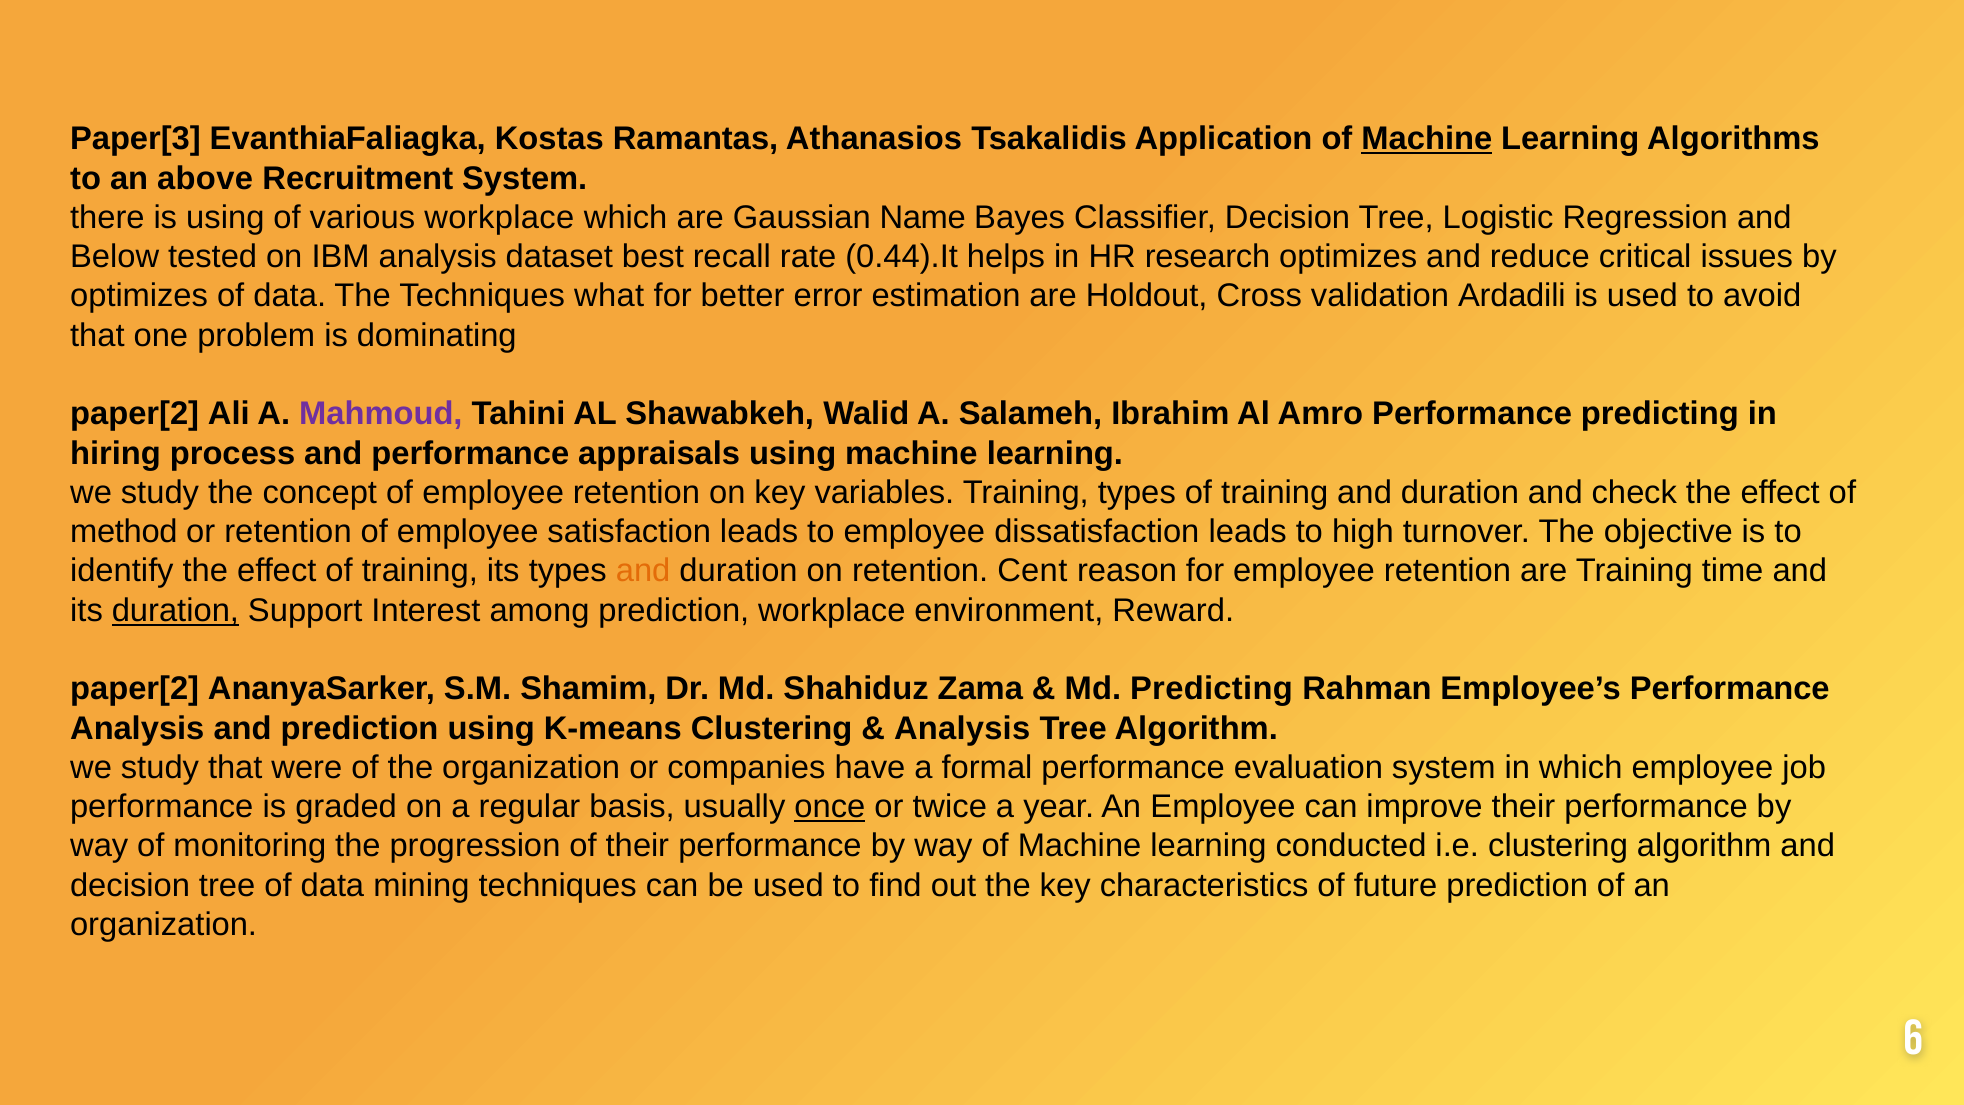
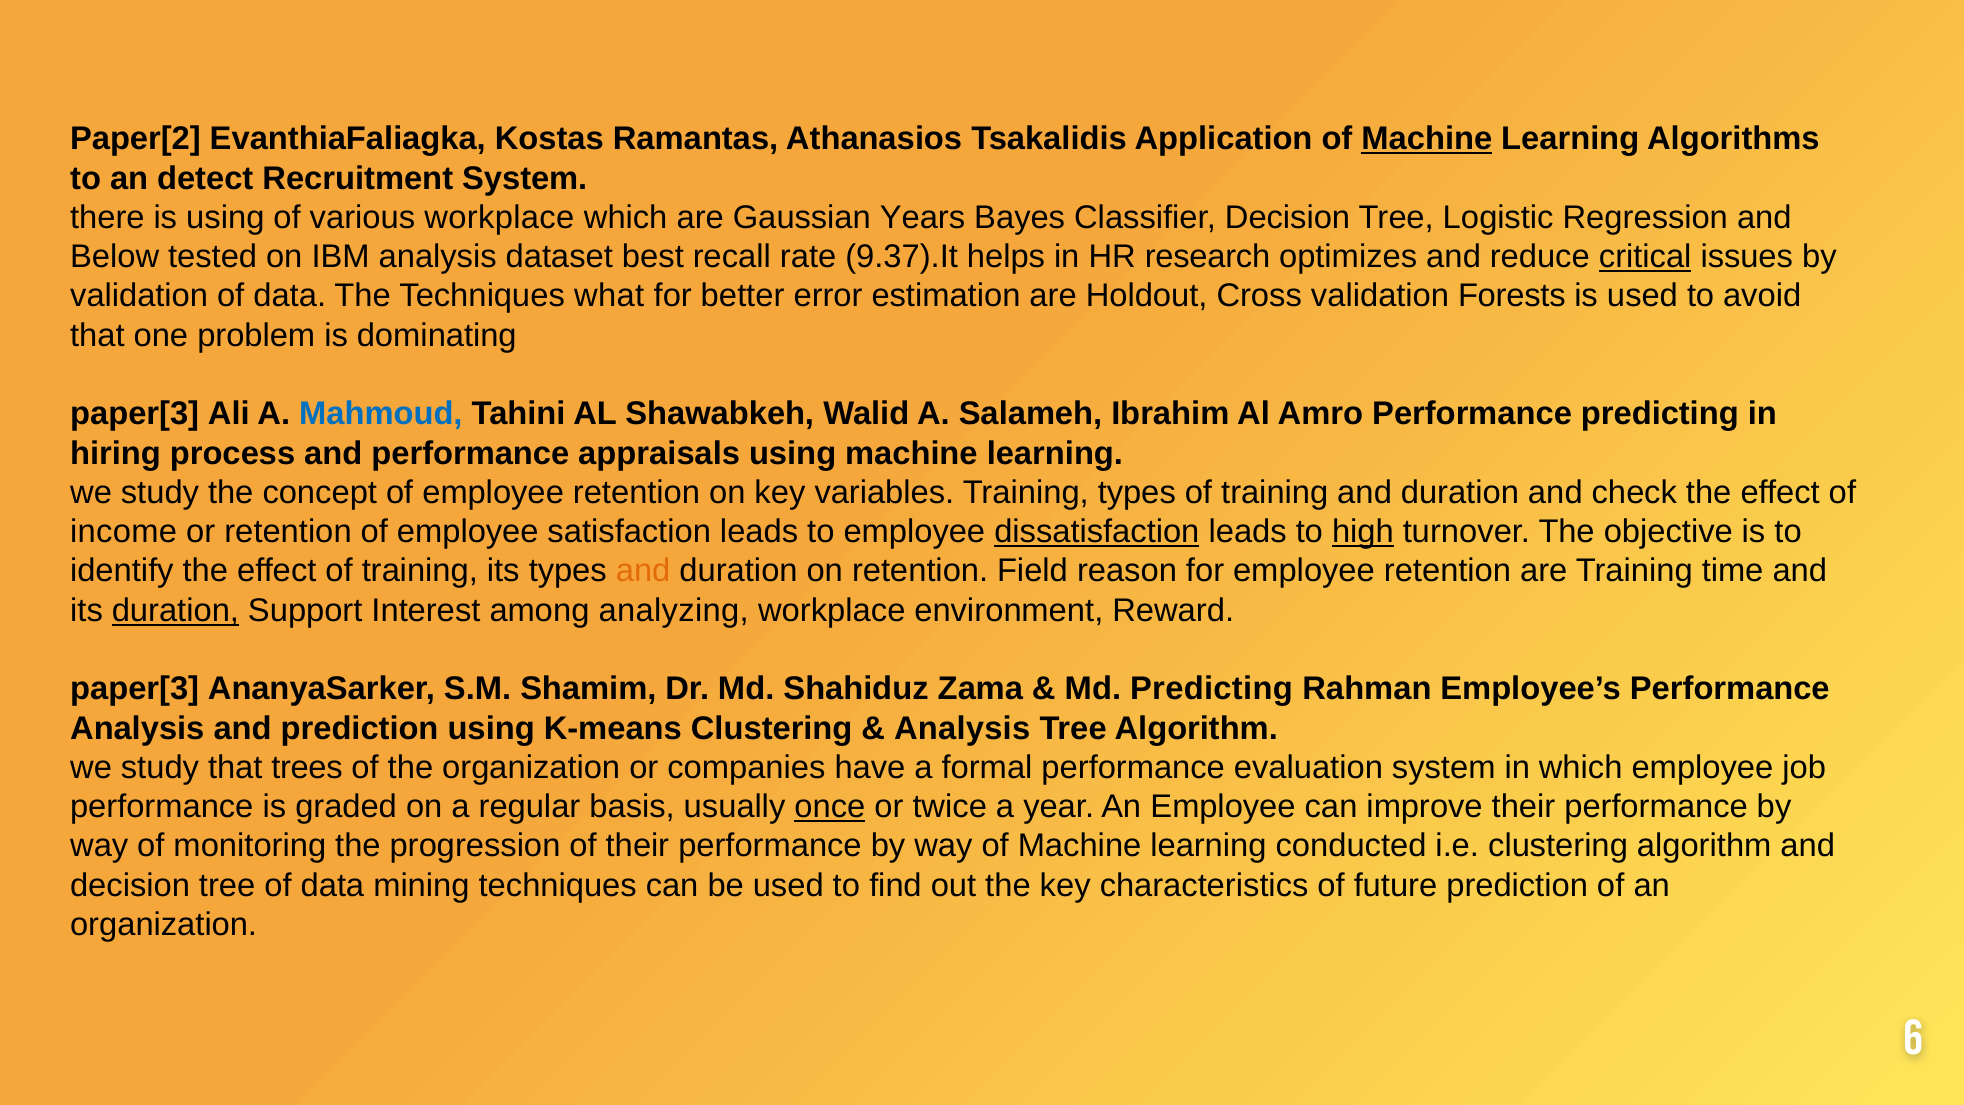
Paper[3: Paper[3 -> Paper[2 (135, 139)
above: above -> detect (205, 178)
Name: Name -> Years (923, 218)
0.44).It: 0.44).It -> 9.37).It (902, 257)
critical underline: none -> present (1645, 257)
optimizes: optimizes -> validation (139, 296)
Ardadili: Ardadili -> Forests (1512, 296)
paper[2: paper[2 -> paper[3 (135, 414)
Mahmoud colour: purple -> blue (381, 414)
method: method -> income (124, 532)
dissatisfaction underline: none -> present (1097, 532)
high underline: none -> present (1363, 532)
Cent: Cent -> Field (1032, 571)
among prediction: prediction -> analyzing (674, 610)
paper[2: paper[2 -> paper[3 (135, 689)
were: were -> trees (307, 767)
